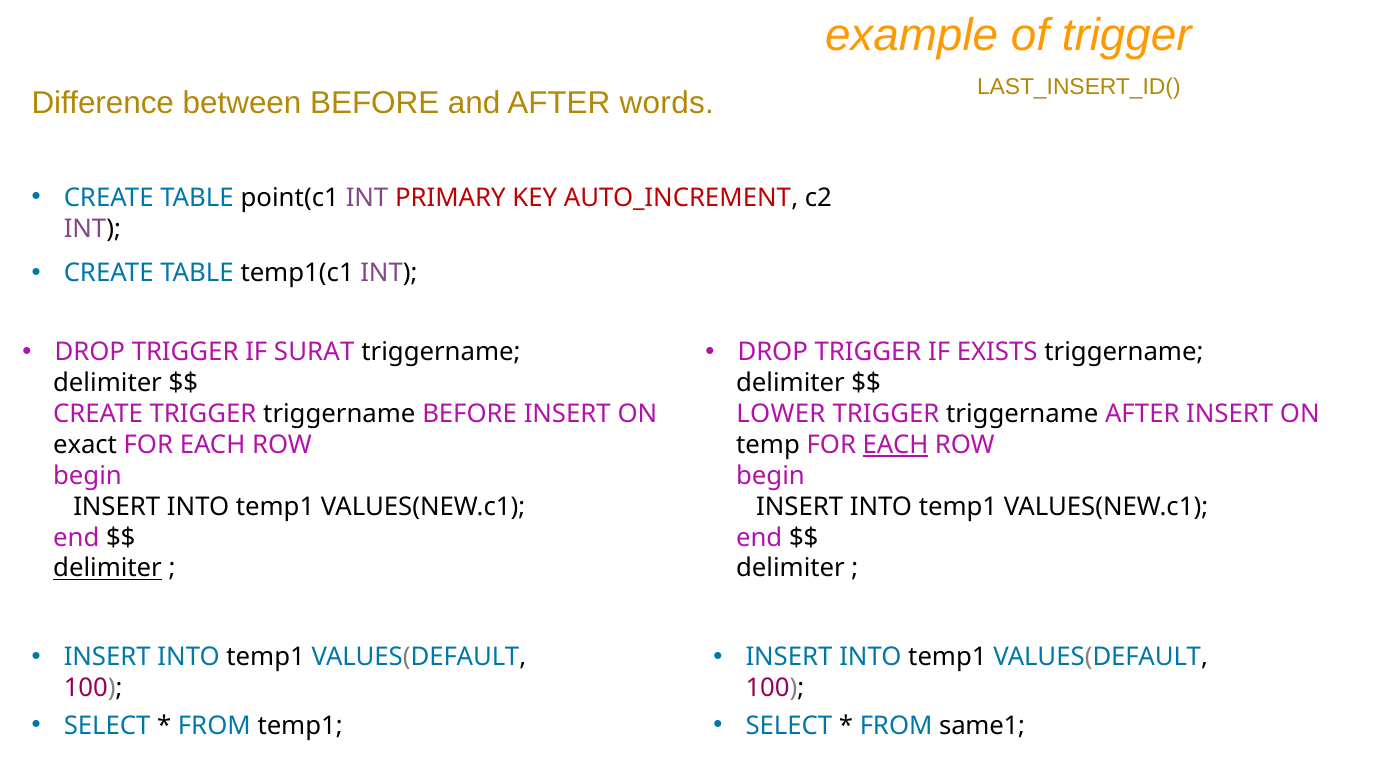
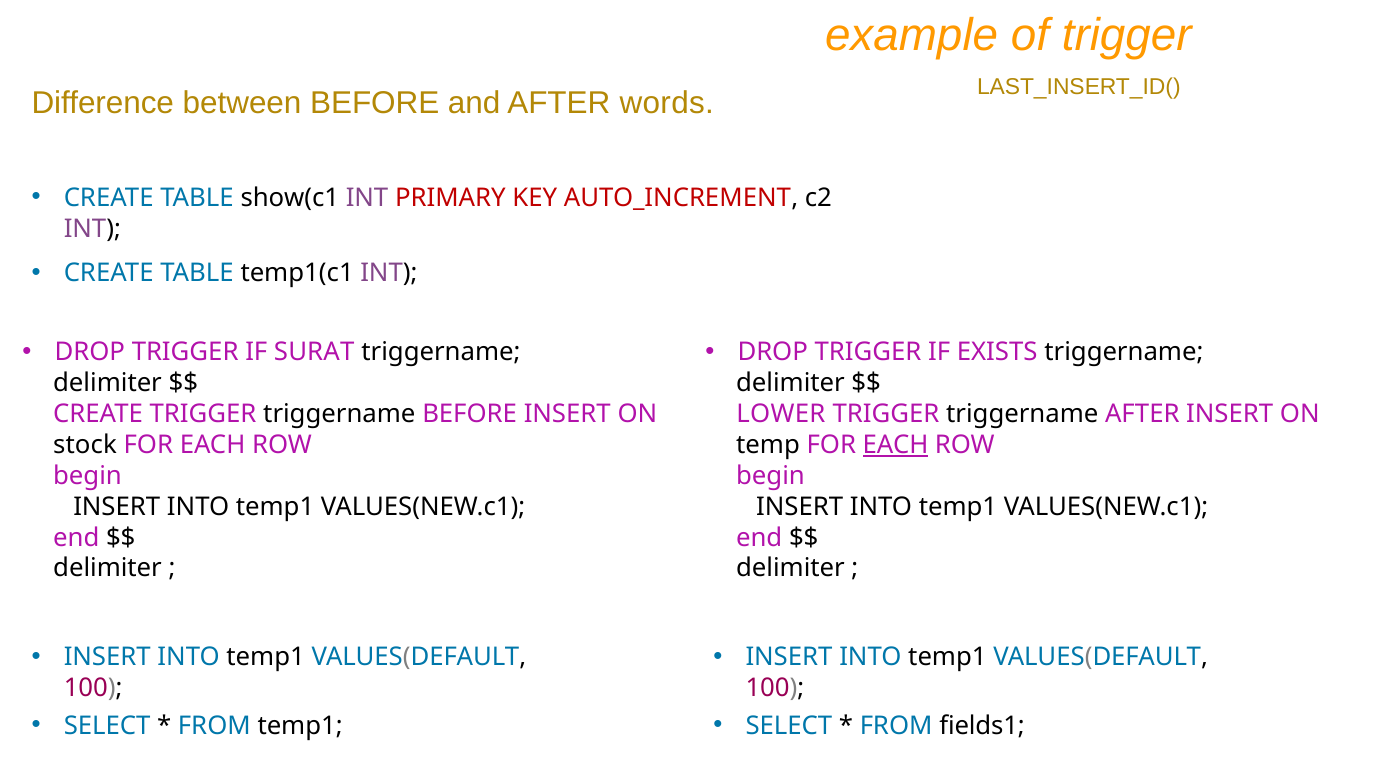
point(c1: point(c1 -> show(c1 (290, 198)
exact: exact -> stock (85, 445)
delimiter underline: present -> none (108, 568)
same1: same1 -> fields1 (982, 726)
